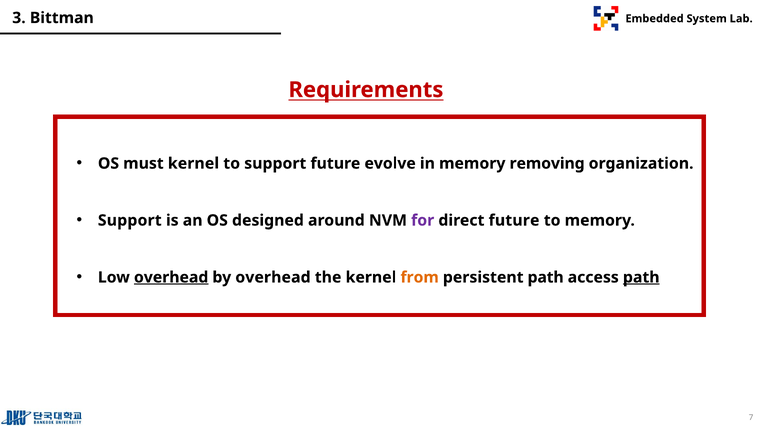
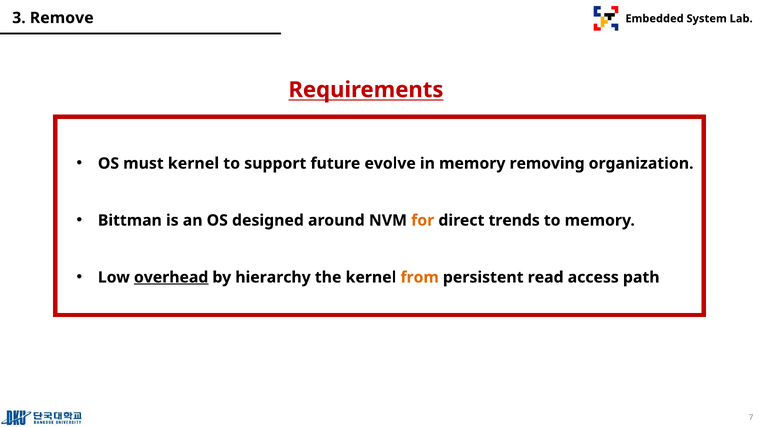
Bittman: Bittman -> Remove (62, 18)
Support: Support -> Bittman (130, 220)
for colour: purple -> orange (423, 220)
direct future: future -> trends (514, 220)
by overhead: overhead -> hierarchy (273, 277)
persistent path: path -> read (546, 277)
path underline: present -> none (641, 277)
